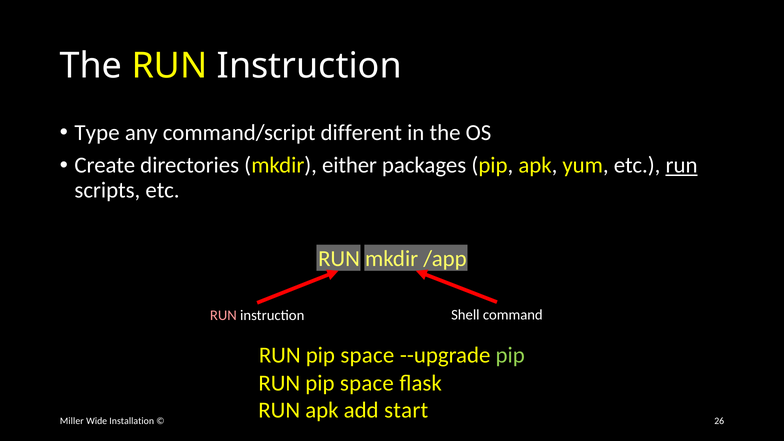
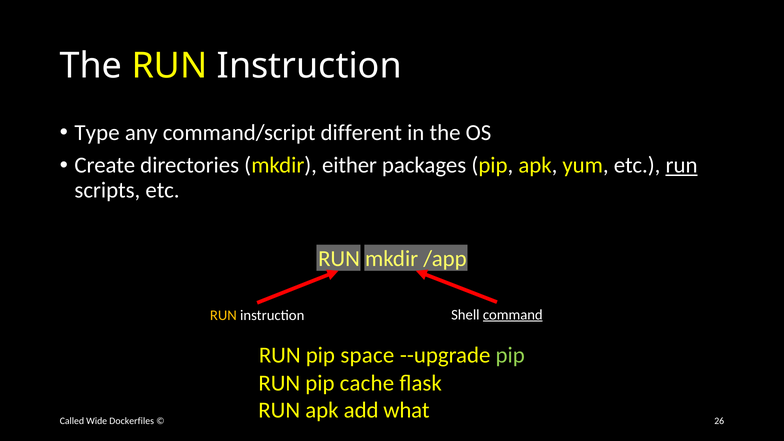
RUN colour: pink -> yellow (223, 316)
command underline: none -> present (513, 315)
space: space -> cache (367, 383)
start: start -> what (406, 410)
Miller: Miller -> Called (72, 421)
Installation: Installation -> Dockerfiles (132, 421)
